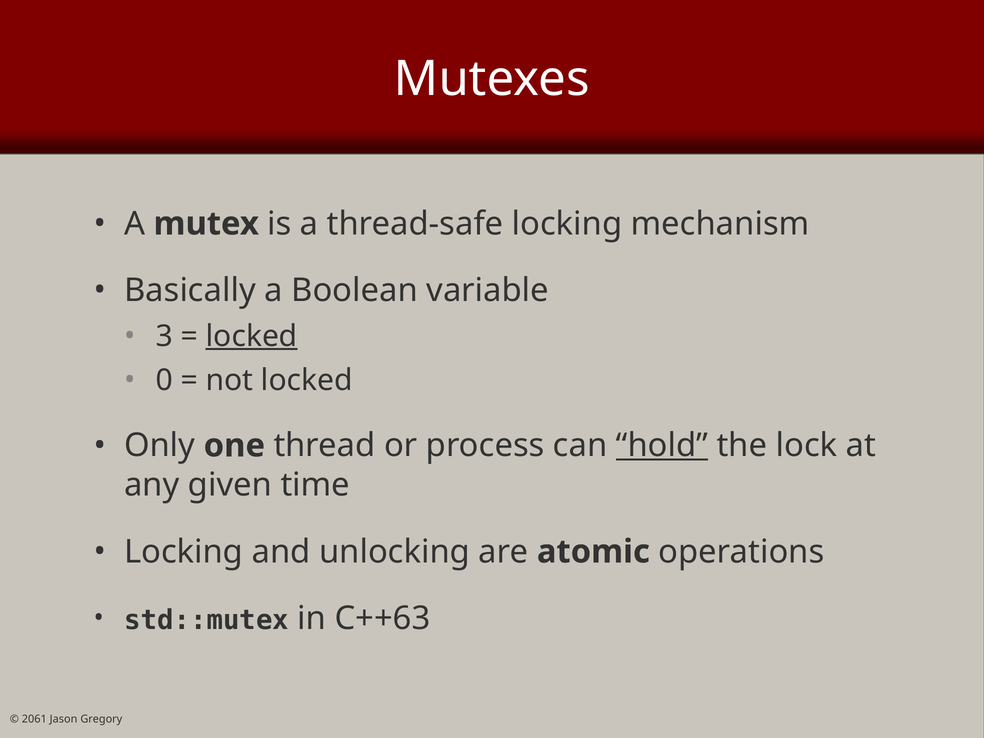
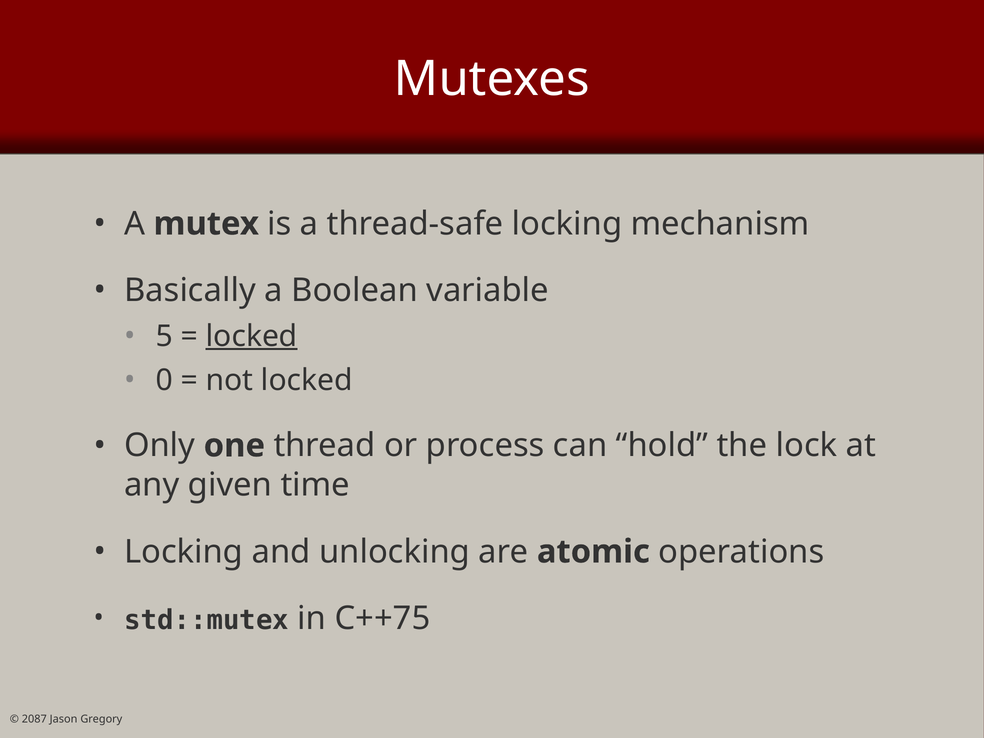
3: 3 -> 5 (164, 336)
hold underline: present -> none (662, 446)
C++63: C++63 -> C++75 (383, 618)
2061: 2061 -> 2087 (34, 719)
